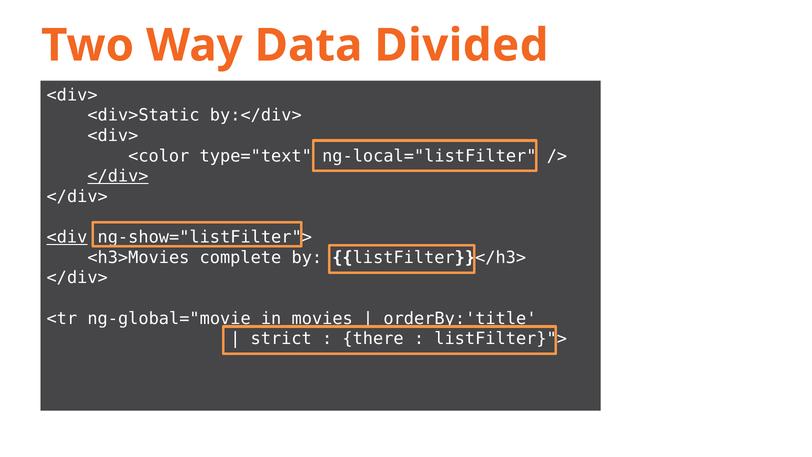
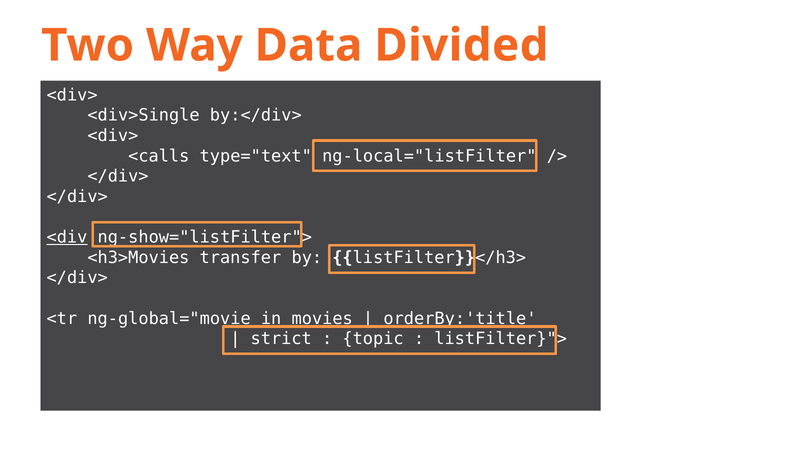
<div>Static: <div>Static -> <div>Single (144, 115)
<color: <color -> <calls (159, 156)
</div> underline: present -> none (118, 176)
complete: complete -> transfer (240, 257)
there: there -> topic (373, 339)
